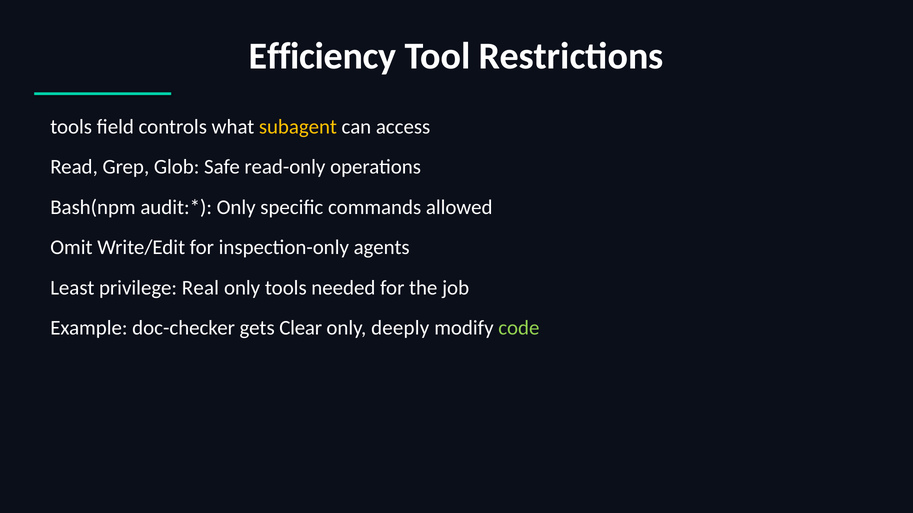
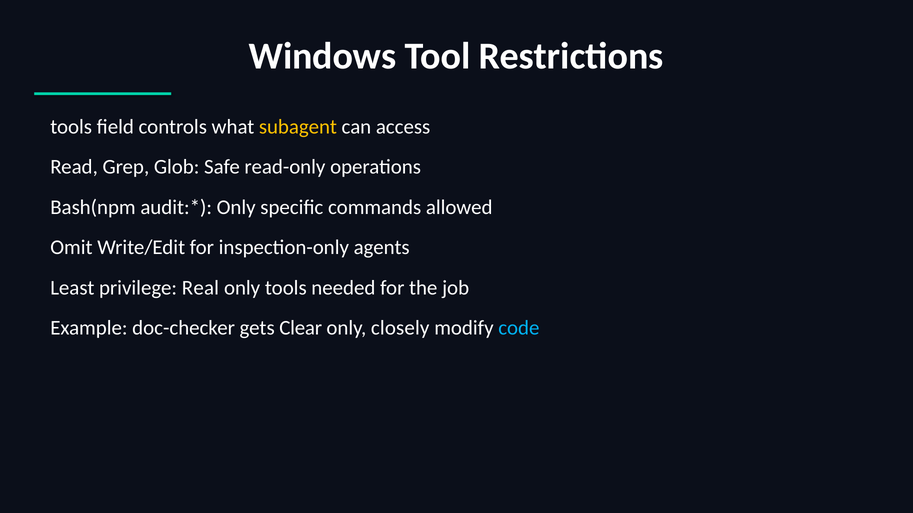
Efficiency: Efficiency -> Windows (323, 56)
deeply: deeply -> closely (400, 328)
code colour: light green -> light blue (519, 328)
